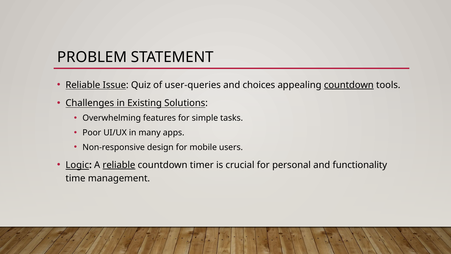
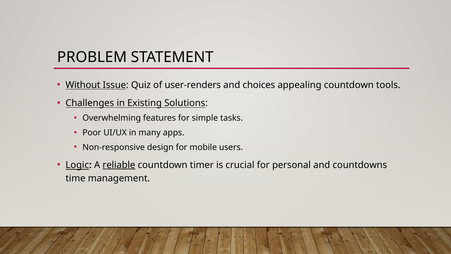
Reliable: Reliable -> Without (83, 85)
user-queries: user-queries -> user-renders (193, 85)
countdown underline: present -> none (349, 85)
functionality: functionality -> countdowns (360, 165)
